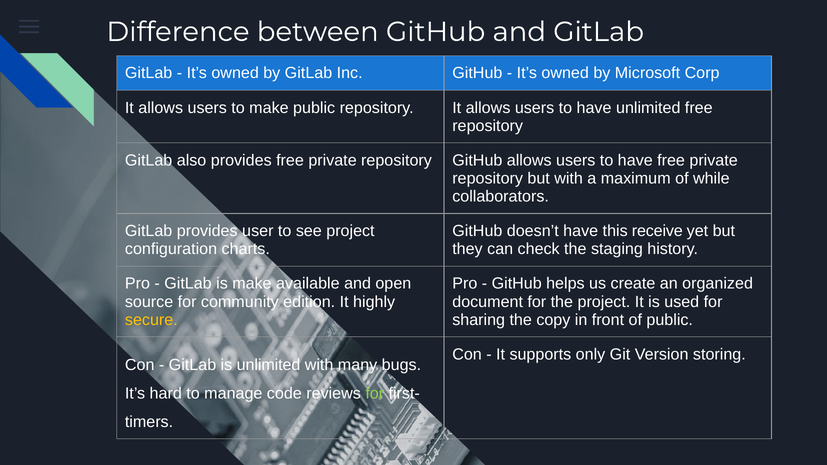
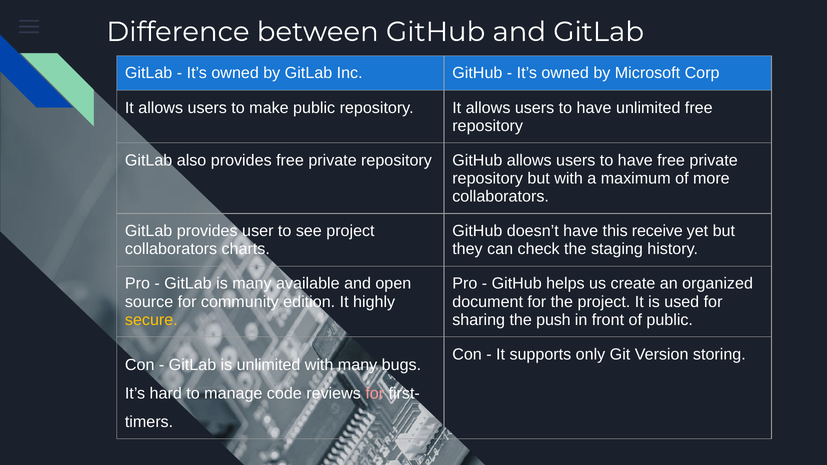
while: while -> more (711, 179)
configuration: configuration -> collaborators (171, 249)
is make: make -> many (252, 284)
copy: copy -> push (553, 320)
for colour: light green -> pink (375, 394)
